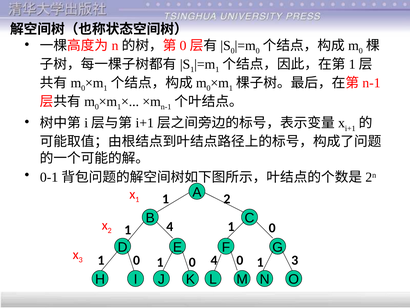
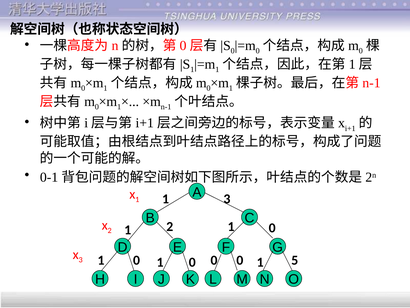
1 2: 2 -> 3 (227, 199)
1 4: 4 -> 2 (170, 226)
1 0 4: 4 -> 0 (214, 260)
1 3: 3 -> 5 (295, 260)
